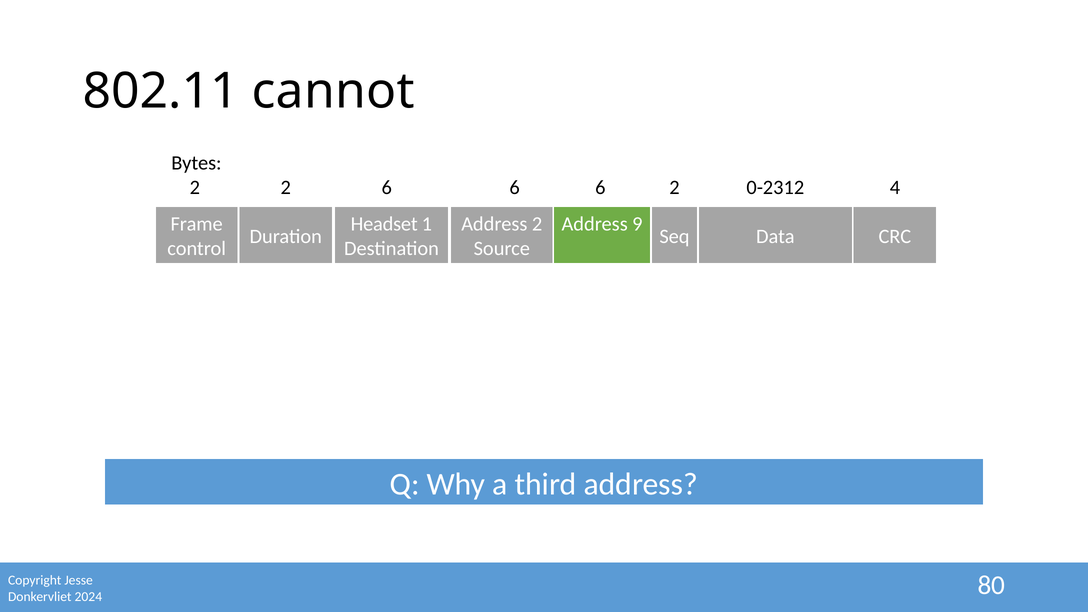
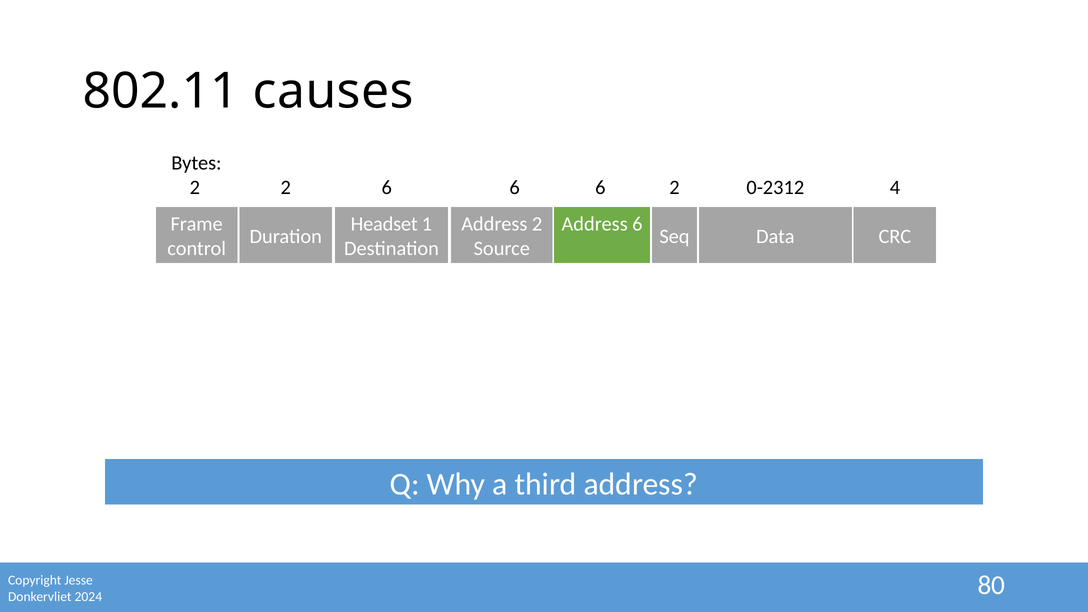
cannot: cannot -> causes (333, 91)
Address 9: 9 -> 6 (637, 224)
